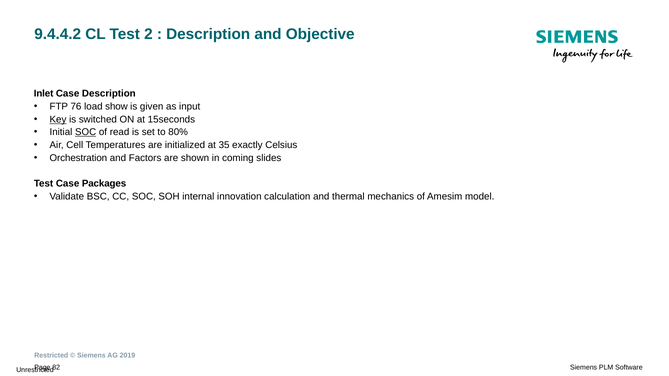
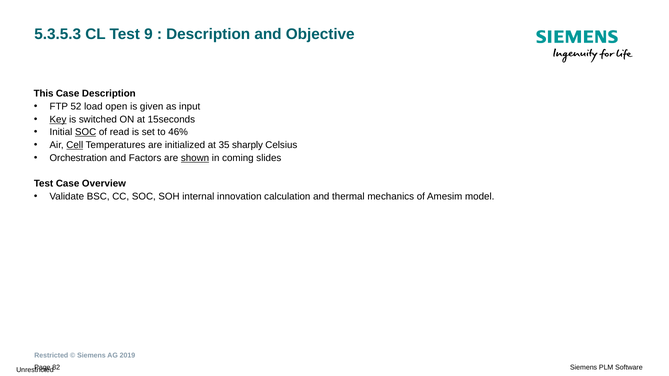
9.4.4.2: 9.4.4.2 -> 5.3.5.3 (58, 34)
2: 2 -> 9 (148, 34)
Inlet: Inlet -> This (44, 94)
76: 76 -> 52 (76, 107)
show: show -> open (116, 107)
80%: 80% -> 46% (178, 132)
Cell underline: none -> present (75, 145)
exactly: exactly -> sharply (247, 145)
shown underline: none -> present (195, 158)
Packages: Packages -> Overview (104, 184)
